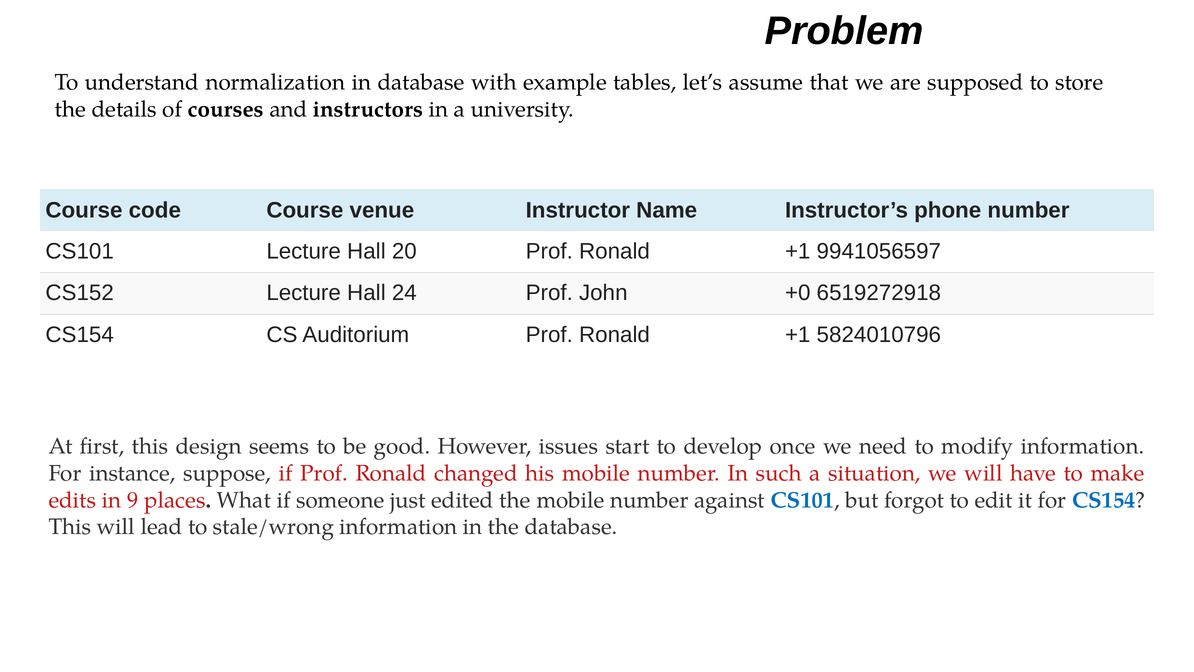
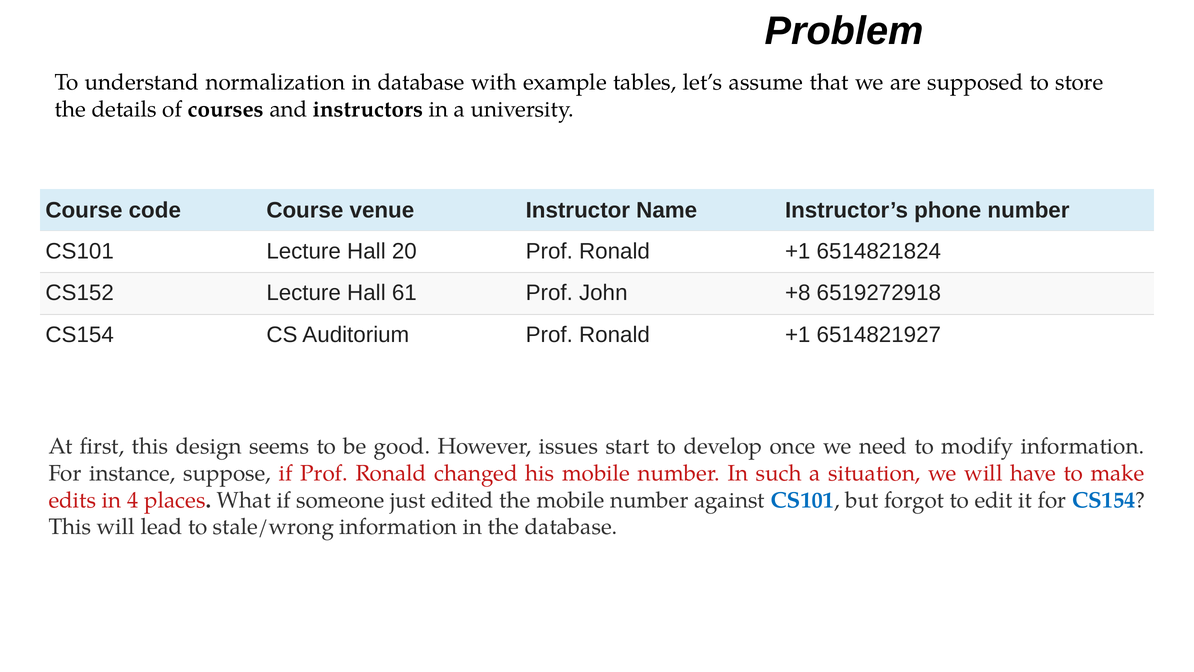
9941056597: 9941056597 -> 6514821824 (879, 251)
24: 24 -> 61 (404, 293)
+0: +0 -> +8 (798, 293)
5824010796: 5824010796 -> 6514821927 (879, 335)
9: 9 -> 4 (133, 500)
